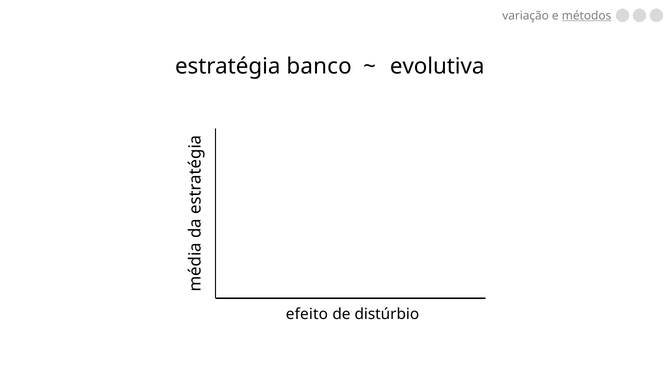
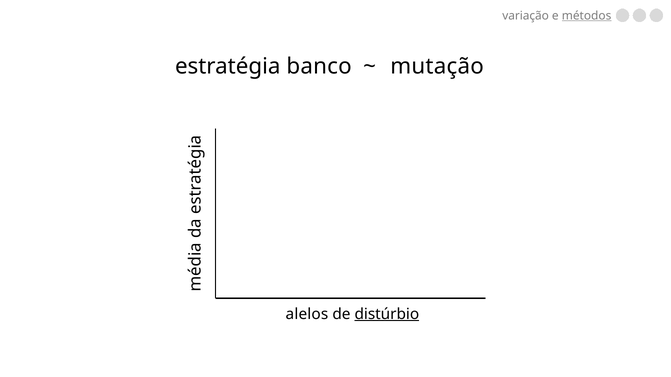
evolutiva: evolutiva -> mutação (437, 67)
efeito: efeito -> alelos (307, 314)
distúrbio underline: none -> present (387, 314)
